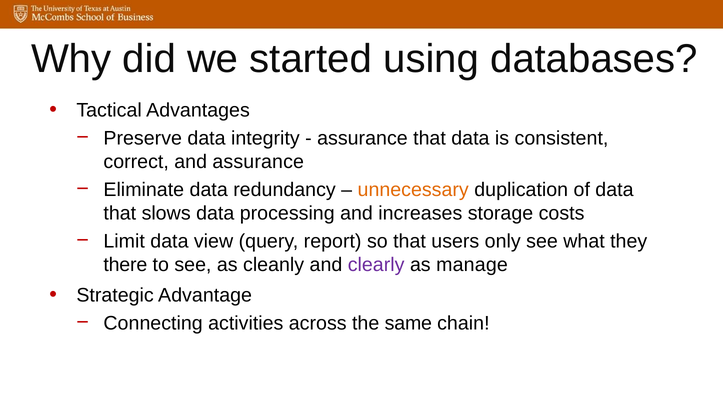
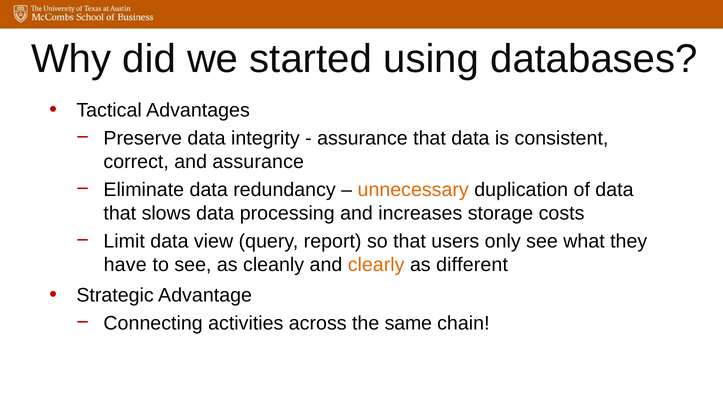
there: there -> have (125, 265)
clearly colour: purple -> orange (376, 265)
manage: manage -> different (472, 265)
